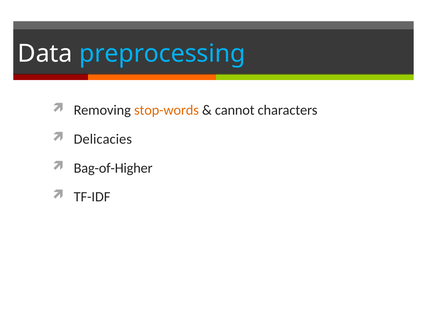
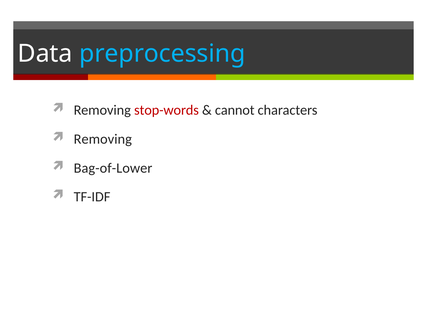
stop-words colour: orange -> red (167, 110)
Delicacies: Delicacies -> Removing (103, 139)
Bag-of-Higher: Bag-of-Higher -> Bag-of-Lower (113, 168)
